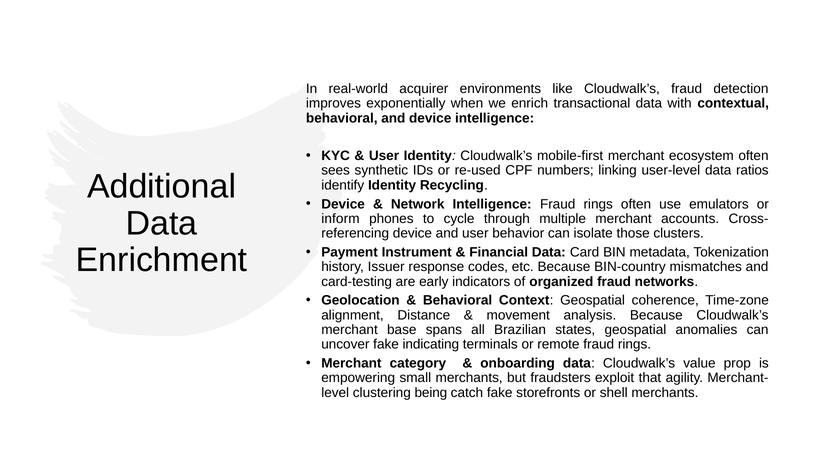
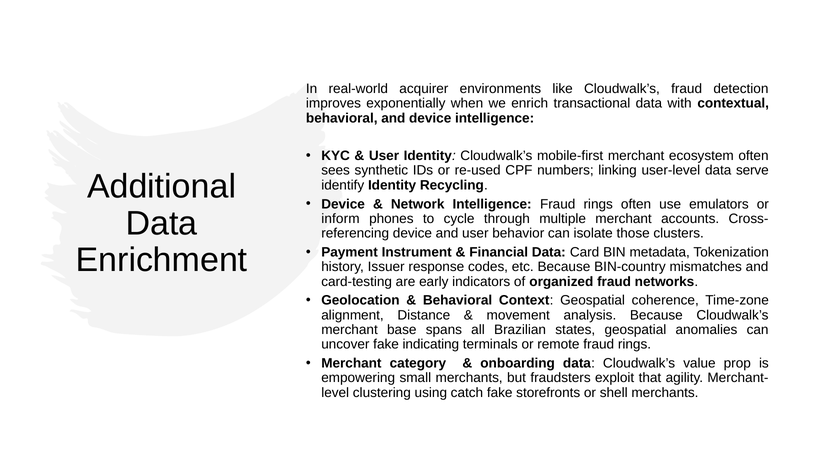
ratios: ratios -> serve (752, 170)
being: being -> using (431, 393)
